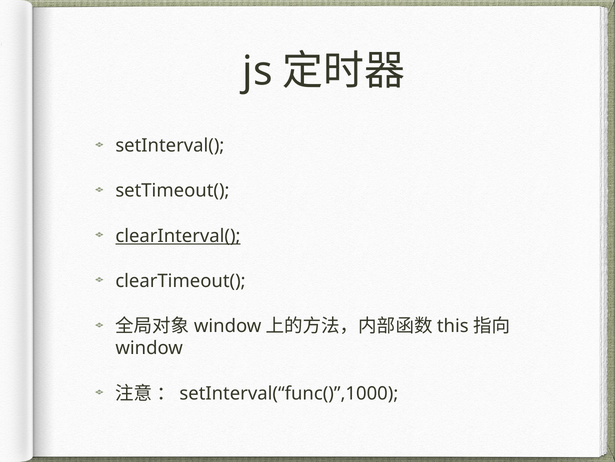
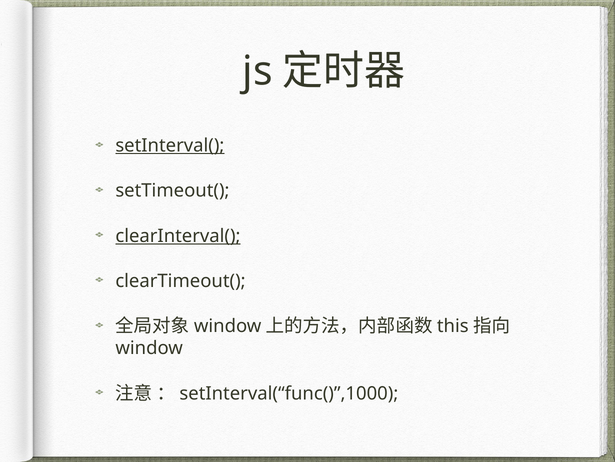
setInterval( underline: none -> present (170, 145)
